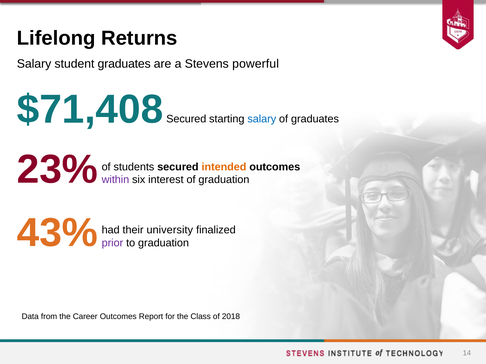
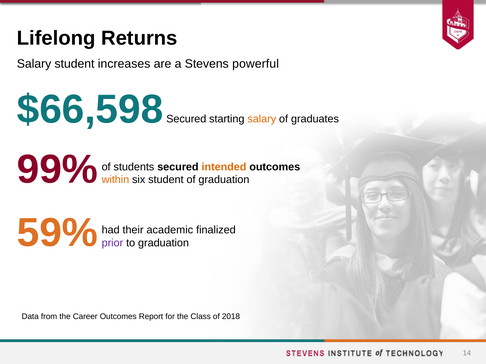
student graduates: graduates -> increases (124, 64)
$71,408: $71,408 -> $66,598 (90, 110)
salary colour: blue -> orange (262, 119)
23%: 23% -> 99% (57, 170)
within colour: purple -> orange (115, 180)
six interest: interest -> student (166, 180)
43%: 43% -> 59% (57, 233)
university: university -> academic (170, 230)
